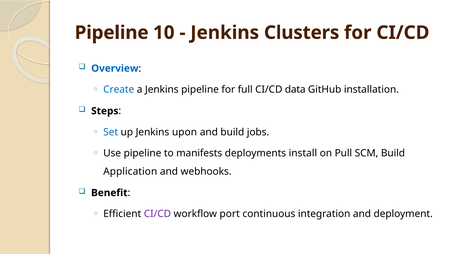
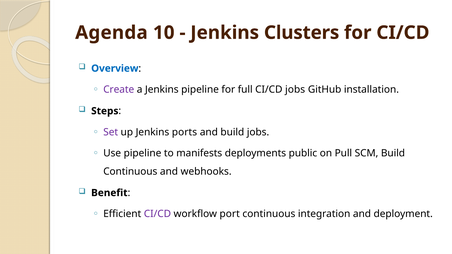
Pipeline: Pipeline -> Agenda (111, 33)
Create colour: blue -> purple (119, 90)
CI/CD data: data -> jobs (295, 90)
Set colour: blue -> purple (111, 132)
upon: upon -> ports (184, 132)
install: install -> public (303, 153)
Application: Application -> Continuous (130, 172)
